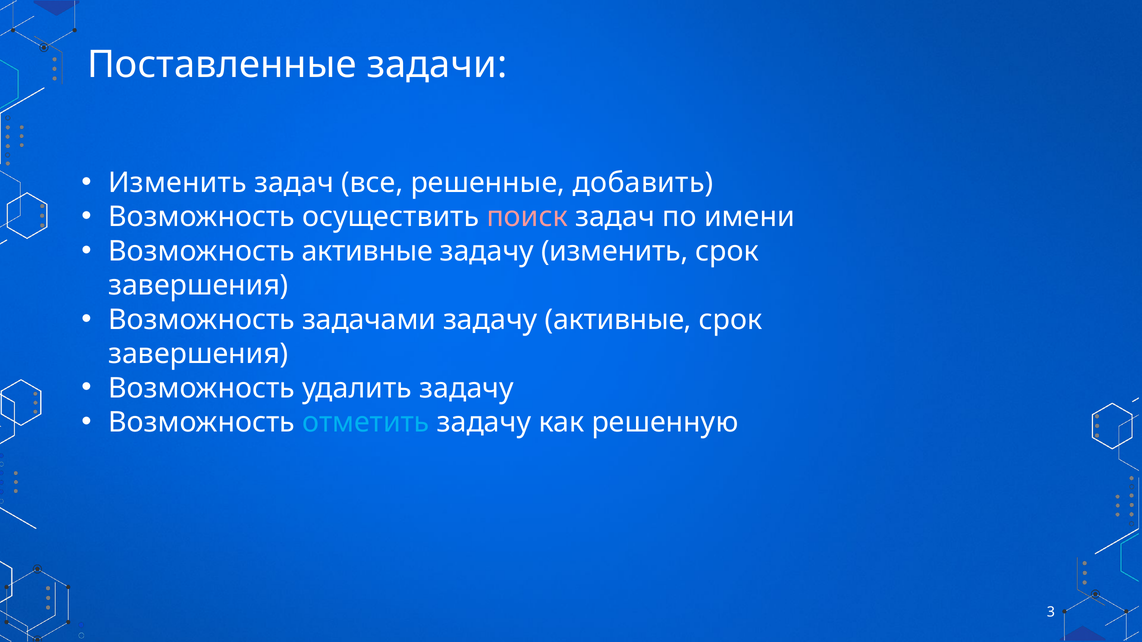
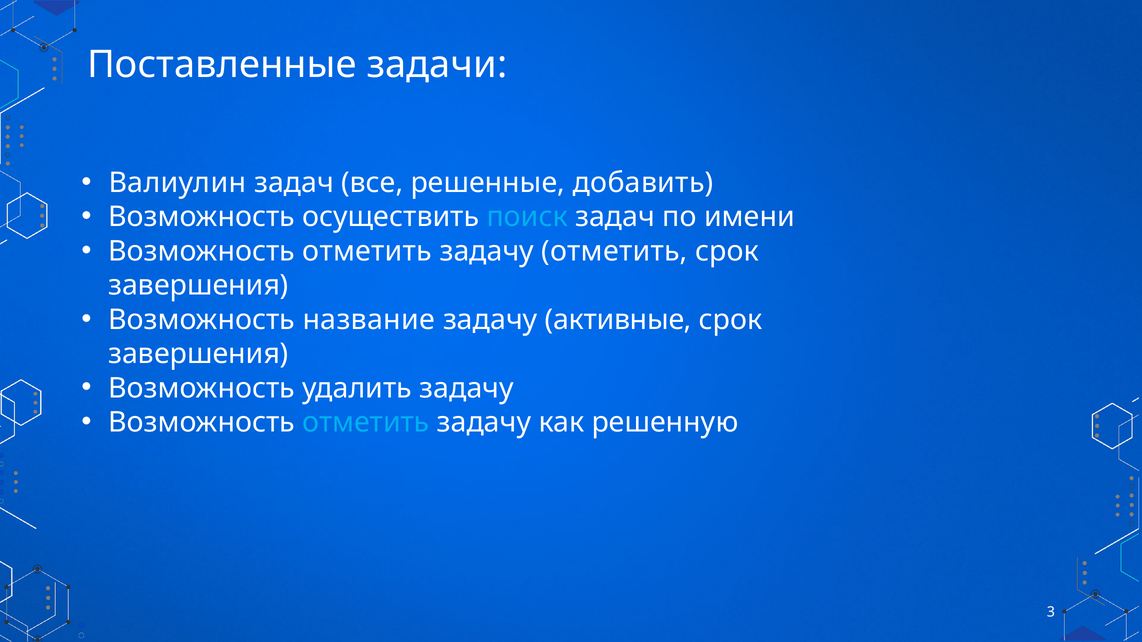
Изменить: Изменить -> Валиулин (177, 183)
поиск colour: pink -> light blue (527, 217)
активные: активные -> отметить (367, 251)
задачу изменить: изменить -> отметить (614, 251)
задачами: задачами -> название (369, 320)
